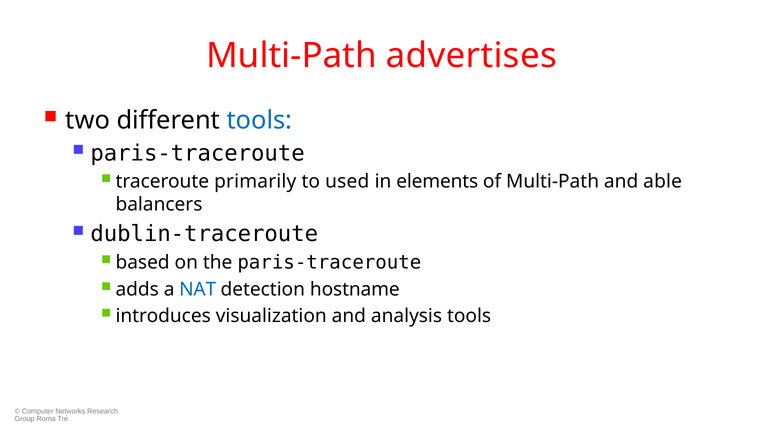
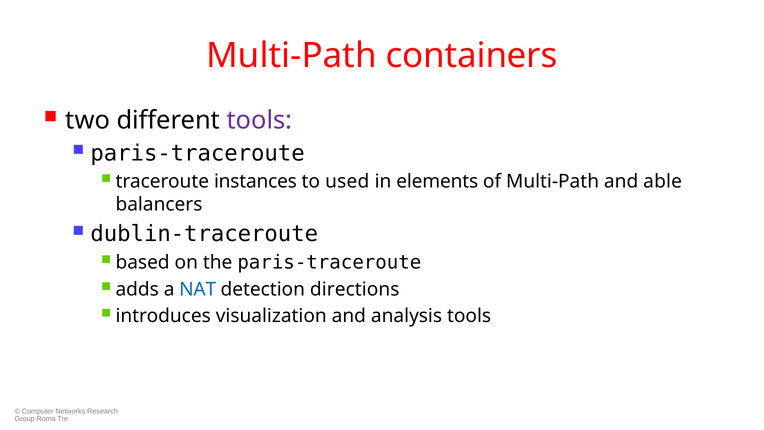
advertises: advertises -> containers (472, 55)
tools colour: blue -> purple (259, 120)
primarily: primarily -> instances (255, 182)
hostname: hostname -> directions (355, 289)
